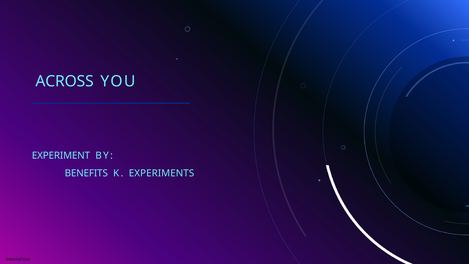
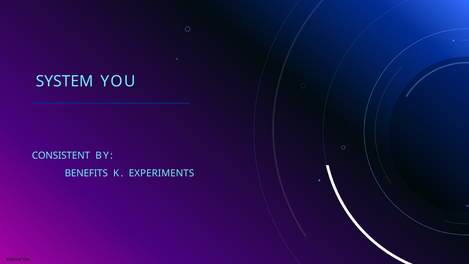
ACROSS: ACROSS -> SYSTEM (64, 81)
EXPERIMENT: EXPERIMENT -> CONSISTENT (61, 156)
